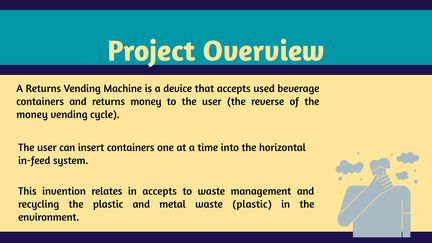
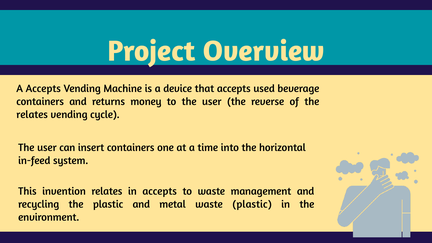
A Returns: Returns -> Accepts (43, 89)
money: money -> relates (32, 115)
